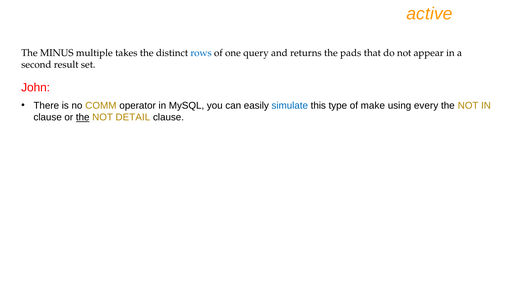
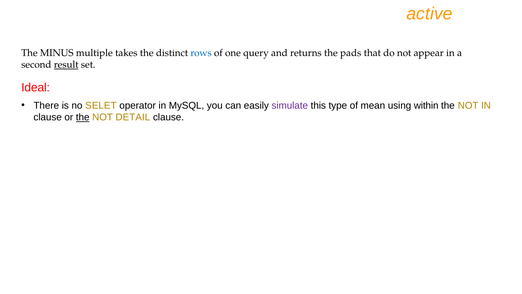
result underline: none -> present (66, 65)
John: John -> Ideal (36, 87)
COMM: COMM -> SELET (101, 105)
simulate colour: blue -> purple (290, 105)
make: make -> mean (373, 105)
every: every -> within (426, 105)
